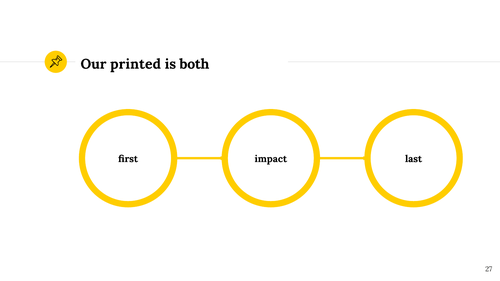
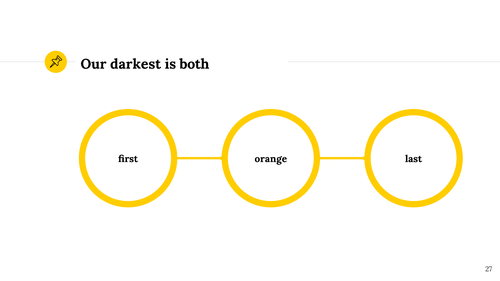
printed: printed -> darkest (136, 64)
impact: impact -> orange (271, 159)
